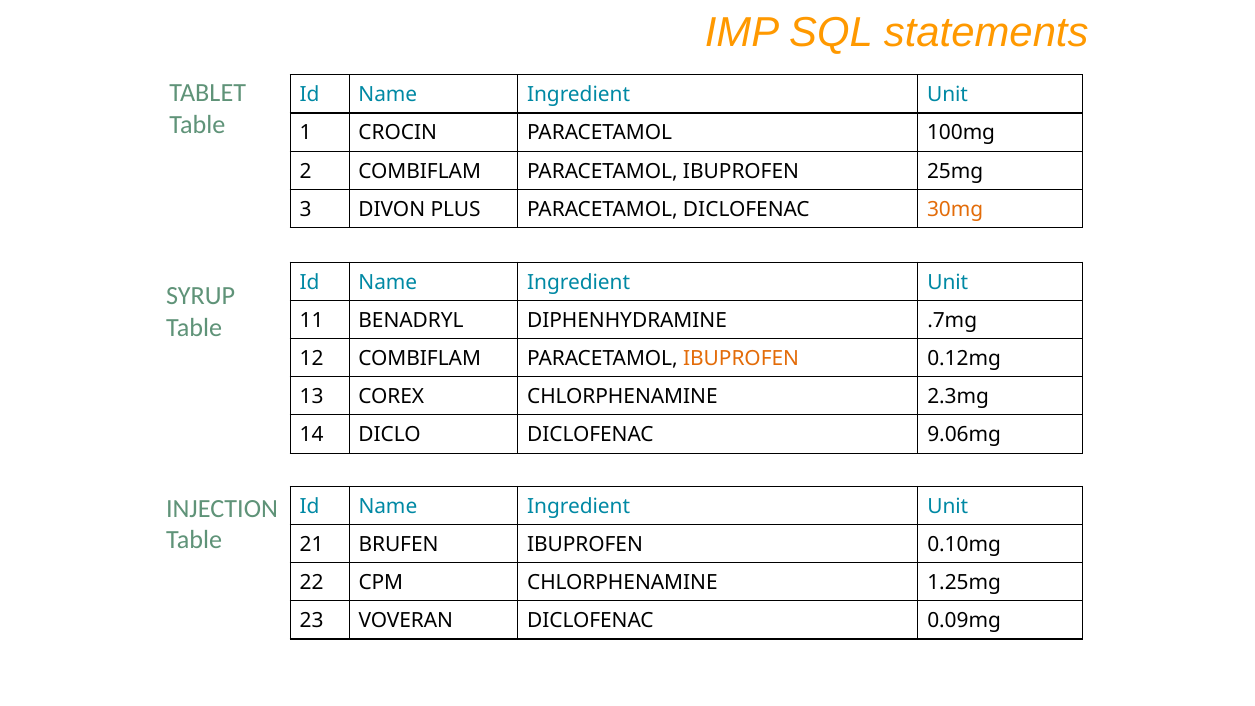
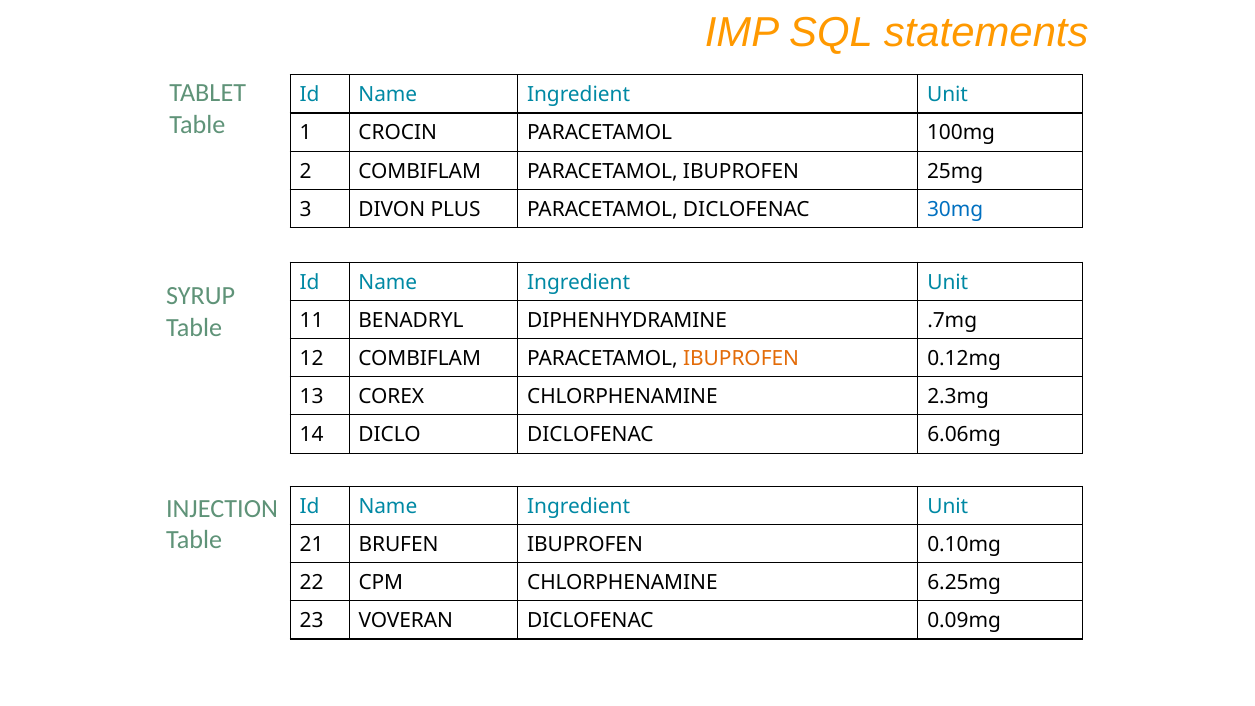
30mg colour: orange -> blue (955, 209)
9.06mg: 9.06mg -> 6.06mg (964, 435)
1.25mg: 1.25mg -> 6.25mg (964, 583)
